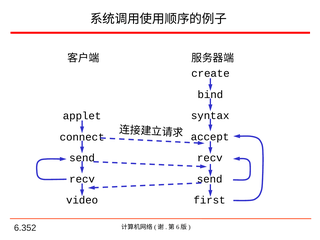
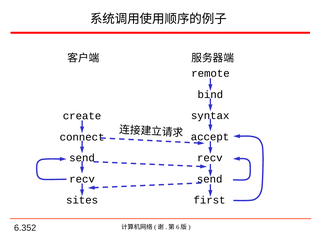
create: create -> remote (210, 73)
applet: applet -> create (82, 116)
video: video -> sites (82, 200)
